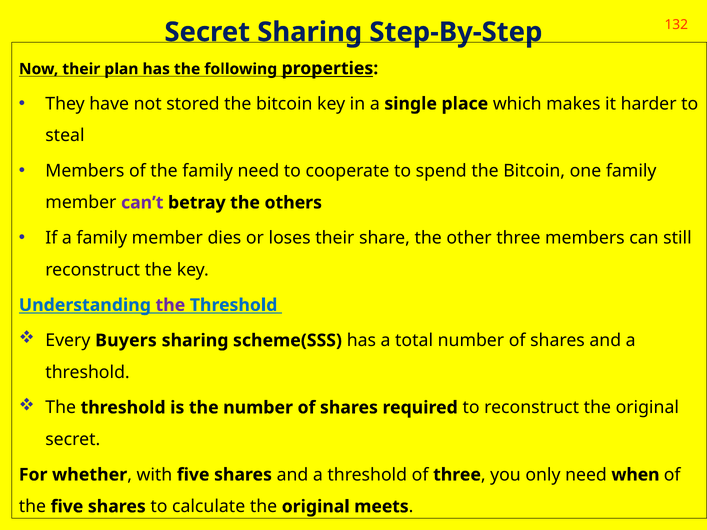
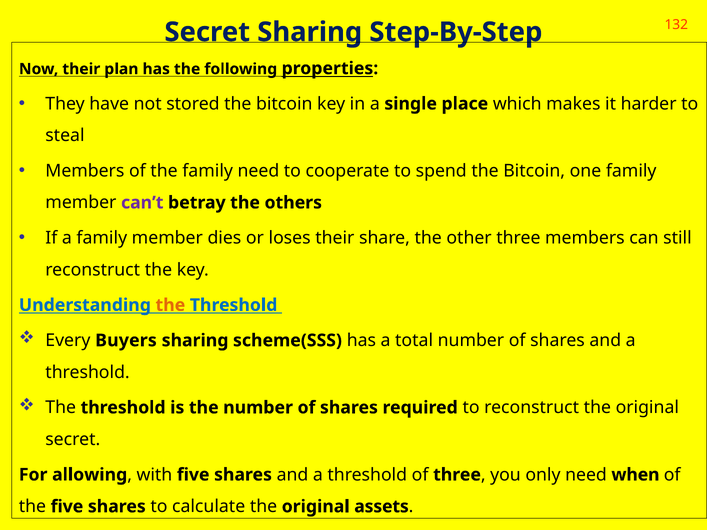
the colour: purple -> orange (170, 305)
whether: whether -> allowing (90, 475)
meets: meets -> assets (381, 507)
